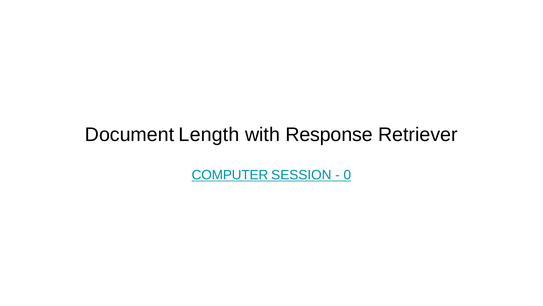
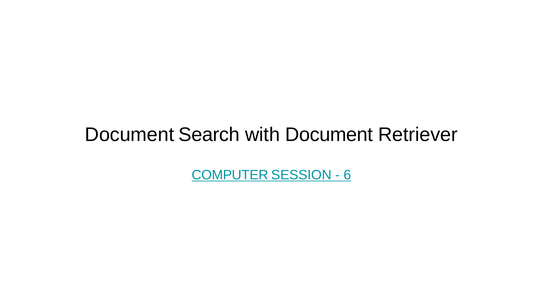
Length: Length -> Search (209, 134)
with Response: Response -> Document (329, 134)
0: 0 -> 6 (347, 175)
